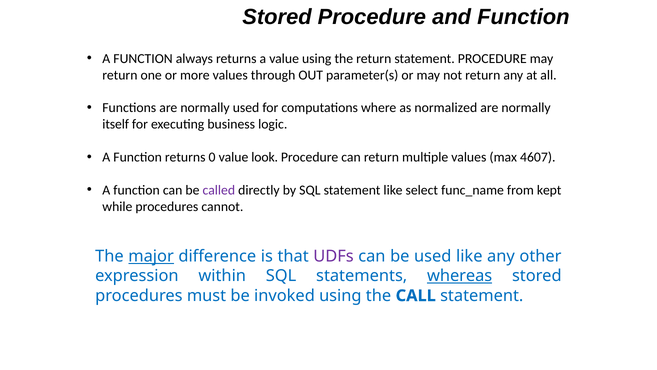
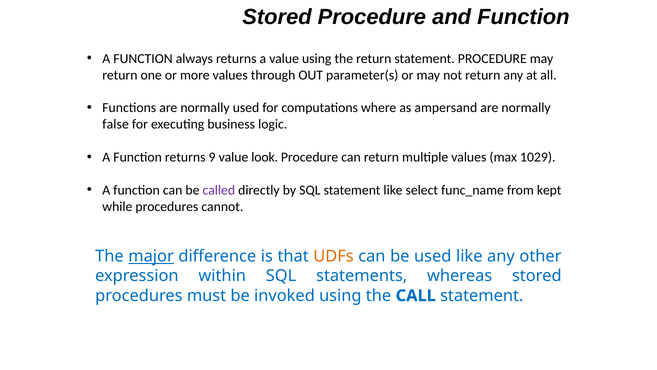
normalized: normalized -> ampersand (446, 108)
itself: itself -> false (116, 124)
0: 0 -> 9 (212, 157)
4607: 4607 -> 1029 (538, 157)
UDFs colour: purple -> orange (333, 256)
whereas underline: present -> none (460, 276)
